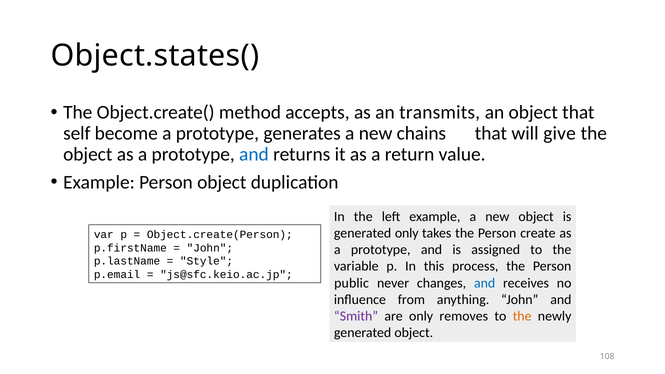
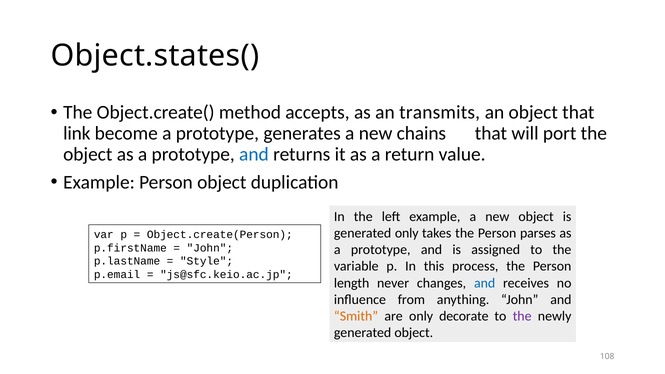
self: self -> link (77, 133)
give: give -> port (560, 133)
create: create -> parses (538, 233)
public: public -> length (352, 283)
Smith colour: purple -> orange (356, 316)
removes: removes -> decorate (464, 316)
the colour: orange -> purple (522, 316)
